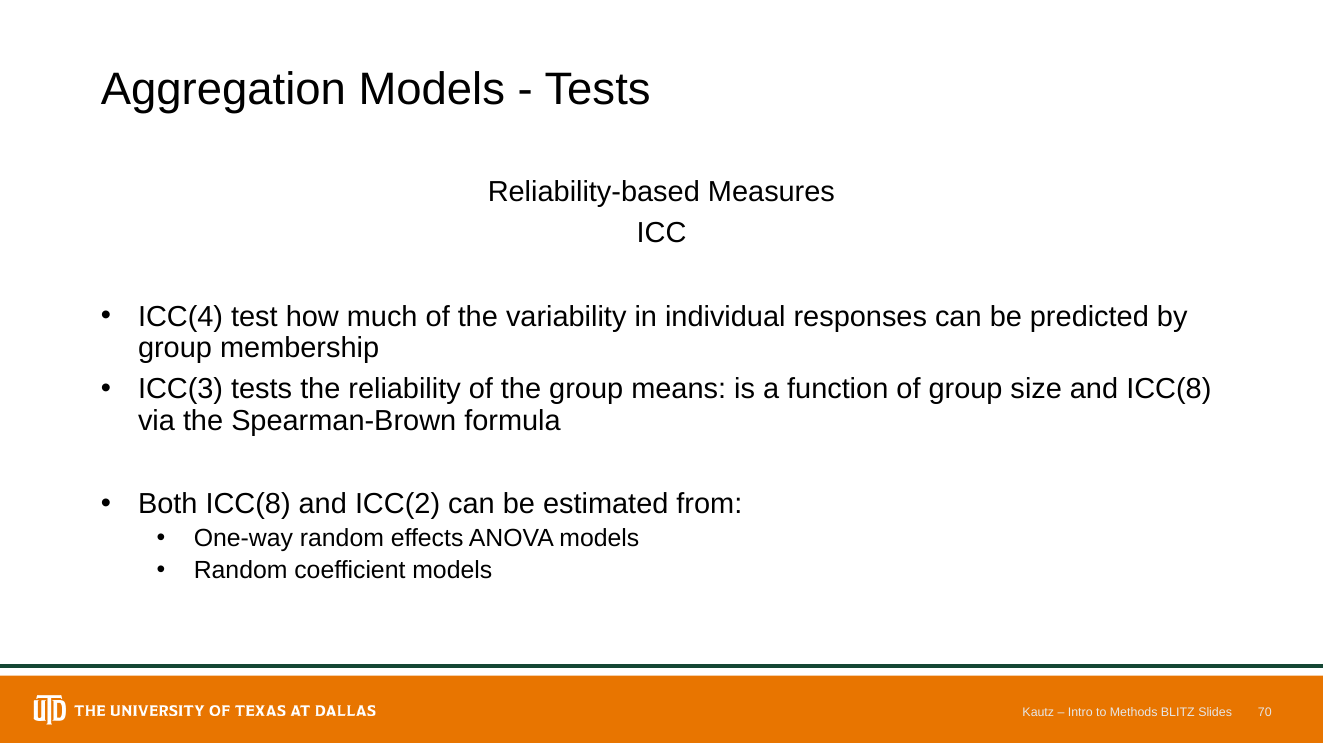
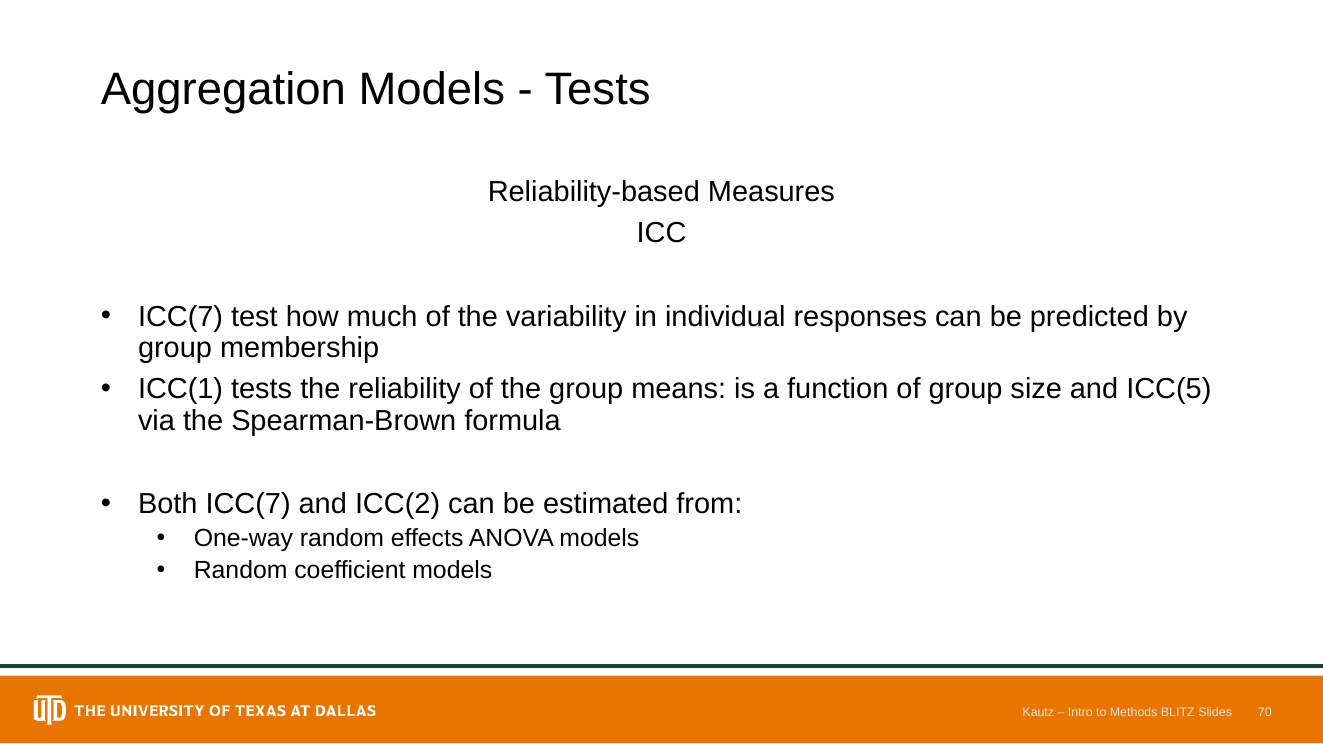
ICC(4: ICC(4 -> ICC(7 (181, 317)
ICC(3: ICC(3 -> ICC(1 (181, 389)
and ICC(8: ICC(8 -> ICC(5 (1169, 389)
Both ICC(8: ICC(8 -> ICC(7 (248, 504)
